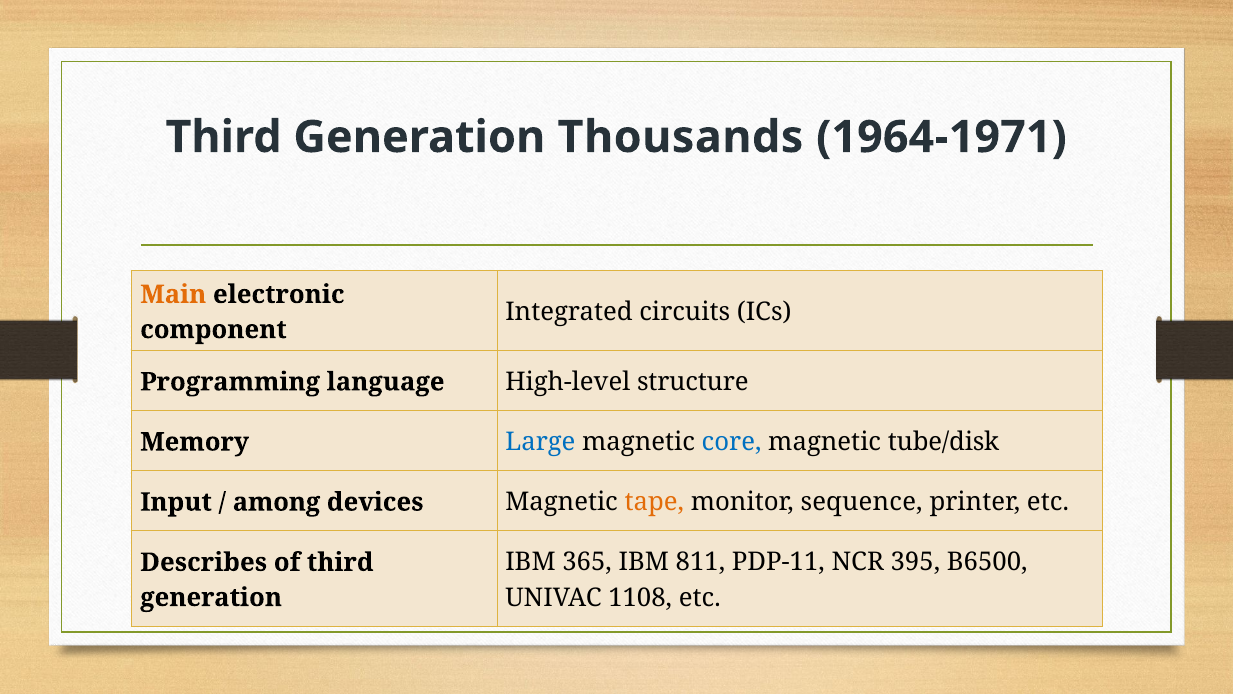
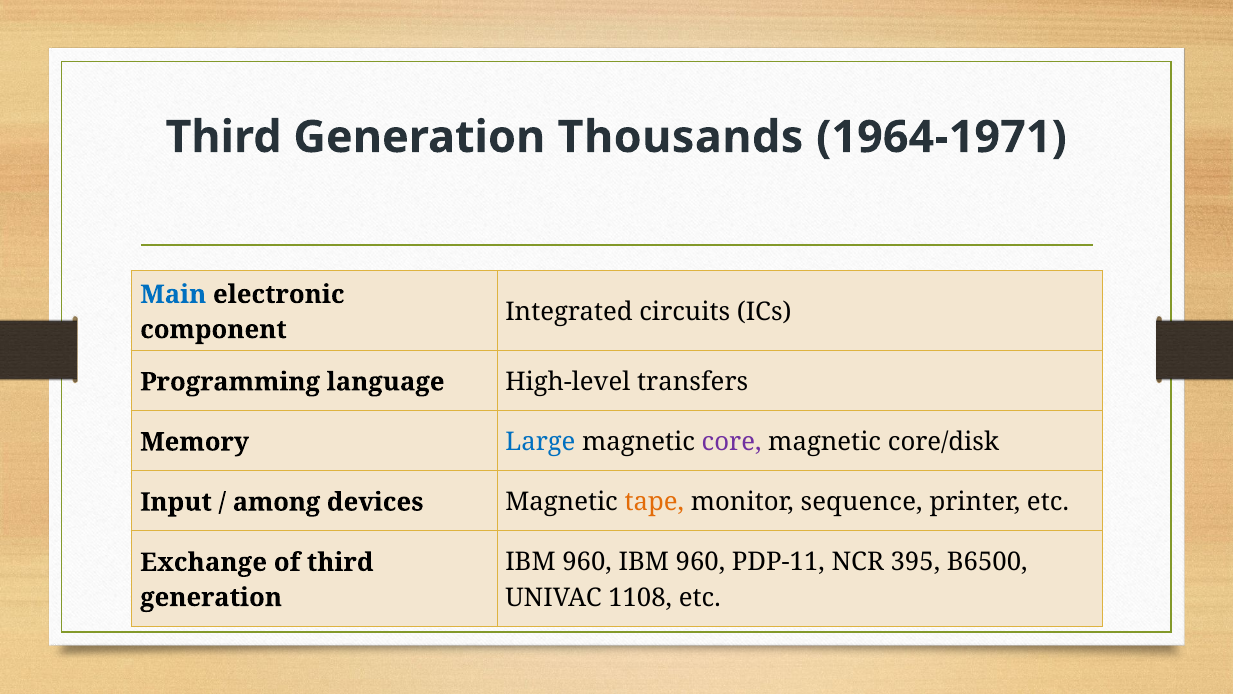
Main colour: orange -> blue (173, 294)
structure: structure -> transfers (693, 382)
core colour: blue -> purple (732, 442)
tube/disk: tube/disk -> core/disk (943, 442)
Describes: Describes -> Exchange (204, 562)
365: 365 -> 960 (587, 562)
811: 811 -> 960 (700, 562)
